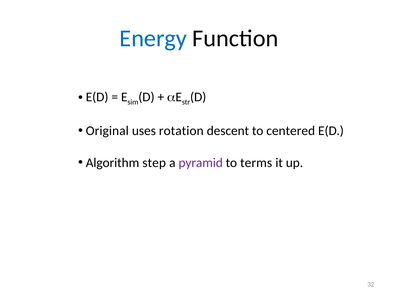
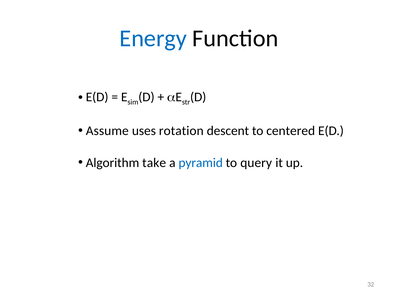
Original: Original -> Assume (107, 131)
step: step -> take (154, 163)
pyramid colour: purple -> blue (201, 163)
terms: terms -> query (256, 163)
